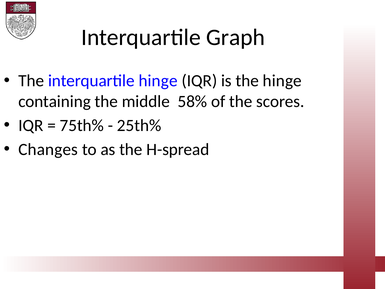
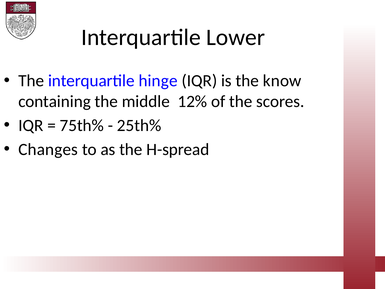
Graph: Graph -> Lower (236, 37)
the hinge: hinge -> know (282, 81)
58%: 58% -> 12% (192, 101)
